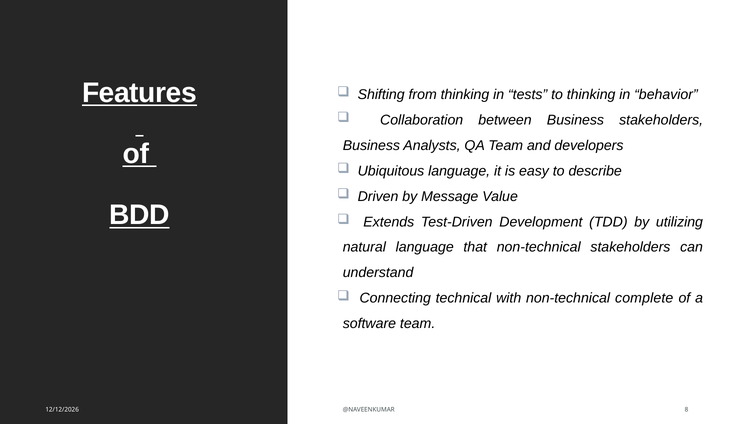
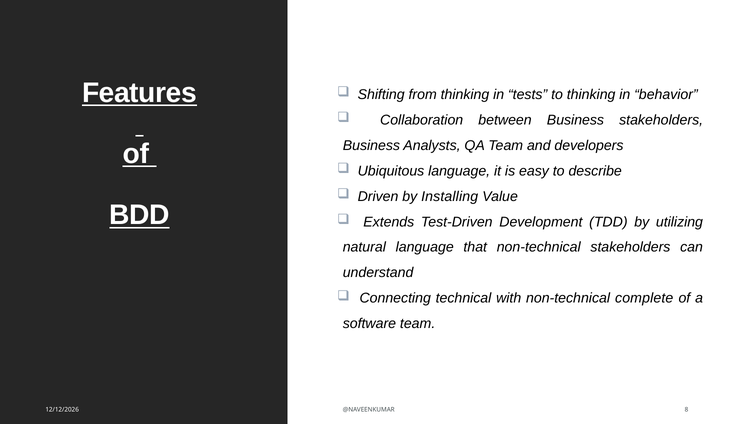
Message: Message -> Installing (450, 196)
